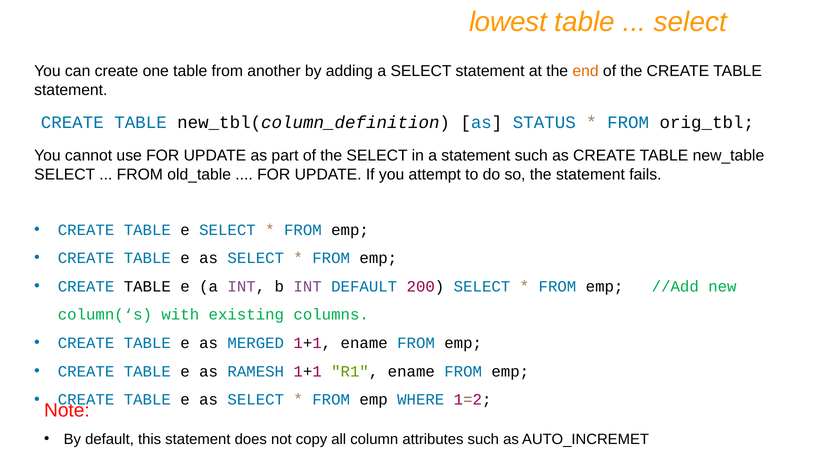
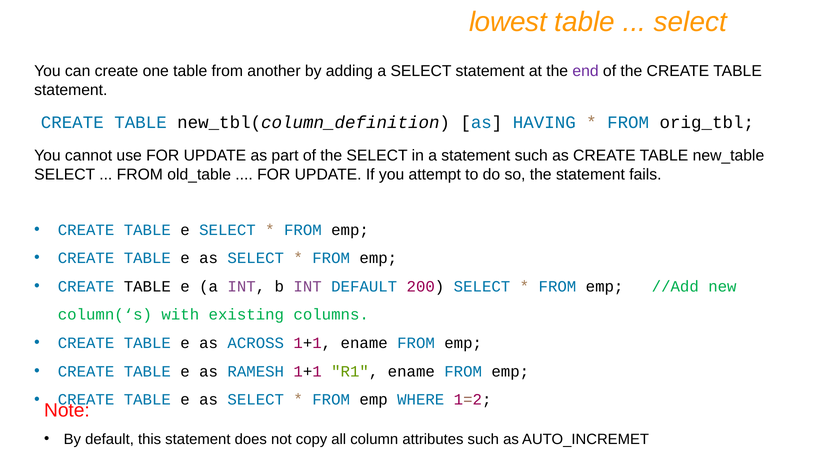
end colour: orange -> purple (586, 71)
STATUS: STATUS -> HAVING (544, 122)
MERGED: MERGED -> ACROSS (256, 343)
